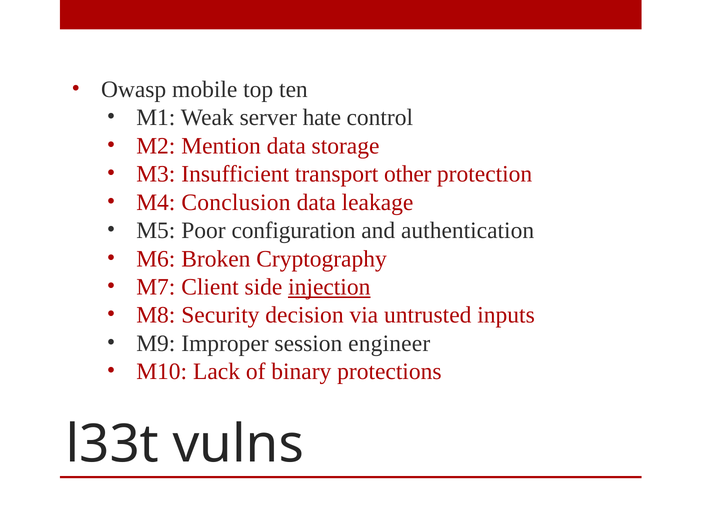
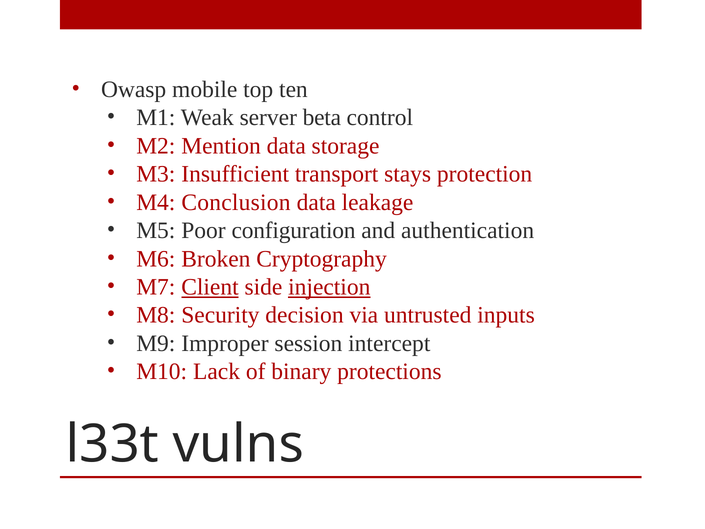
hate: hate -> beta (322, 118)
other: other -> stays (408, 174)
Client underline: none -> present (210, 287)
engineer: engineer -> intercept (389, 343)
